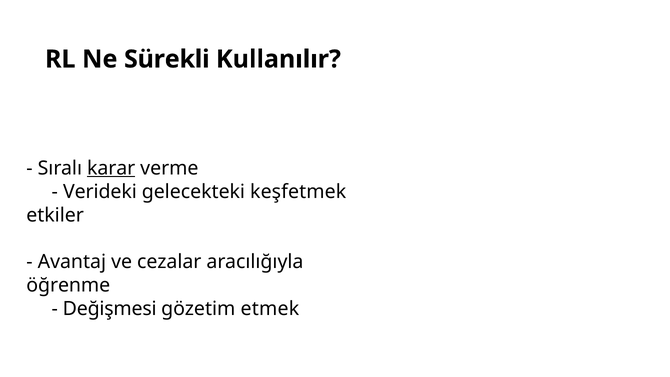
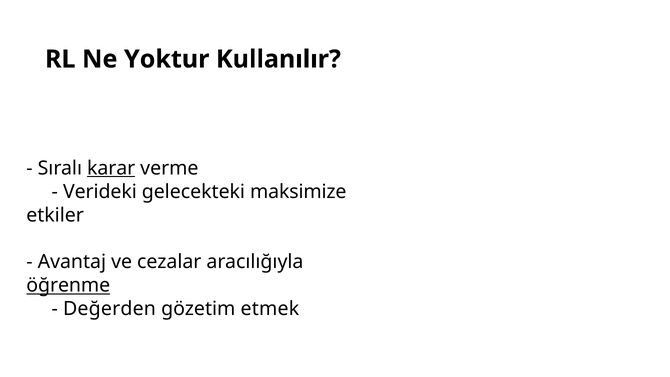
Sürekli: Sürekli -> Yoktur (167, 59)
keşfetmek: keşfetmek -> maksimize (298, 192)
öğrenme underline: none -> present (68, 285)
Değişmesi: Değişmesi -> Değerden (109, 309)
